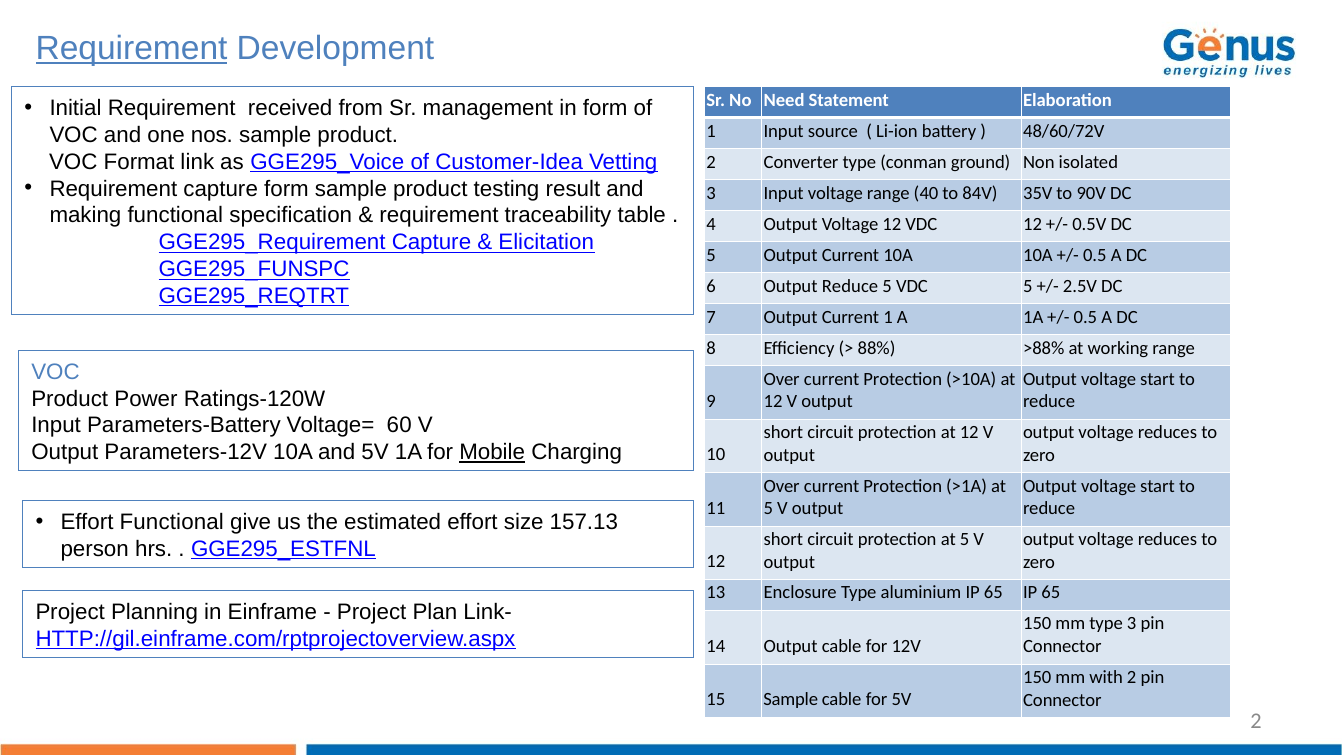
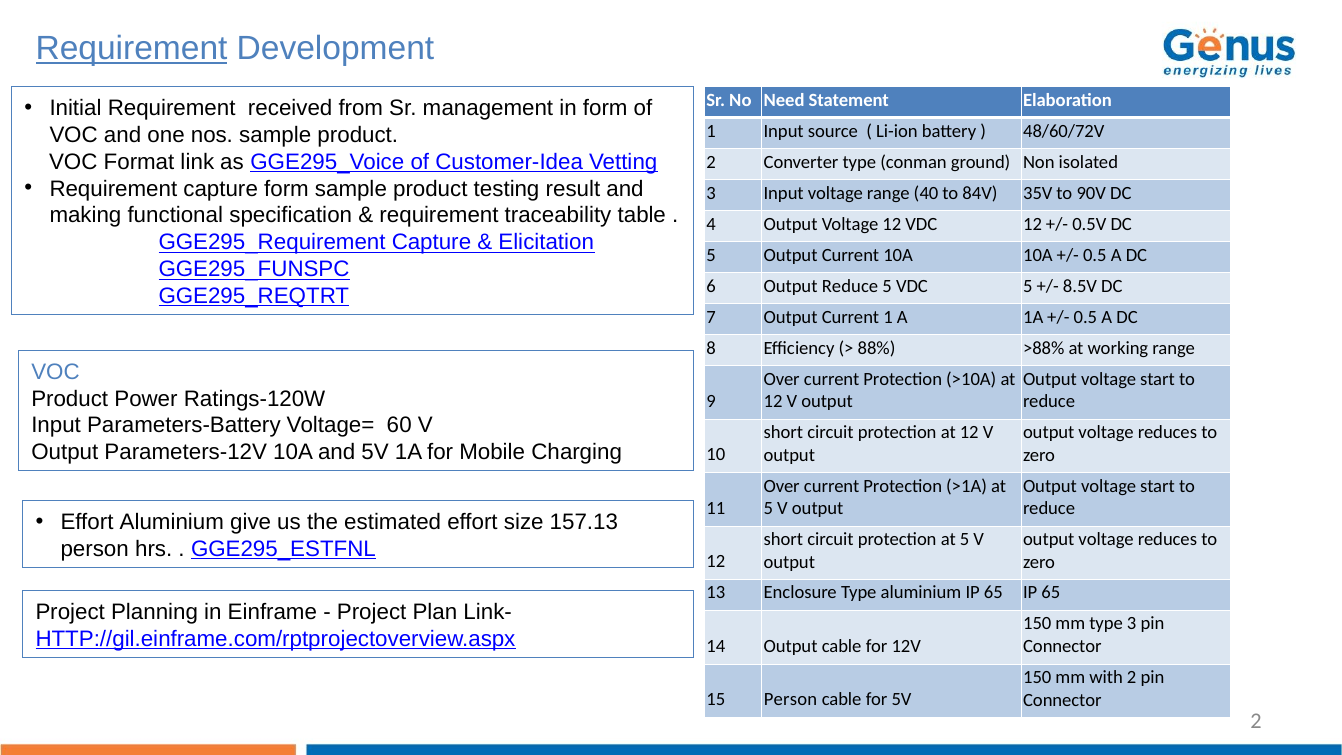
2.5V: 2.5V -> 8.5V (1080, 286)
Mobile underline: present -> none (492, 452)
Effort Functional: Functional -> Aluminium (172, 522)
15 Sample: Sample -> Person (791, 699)
